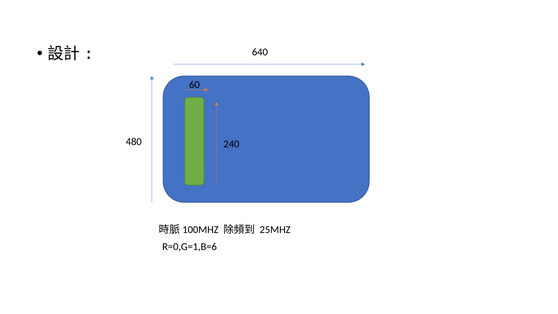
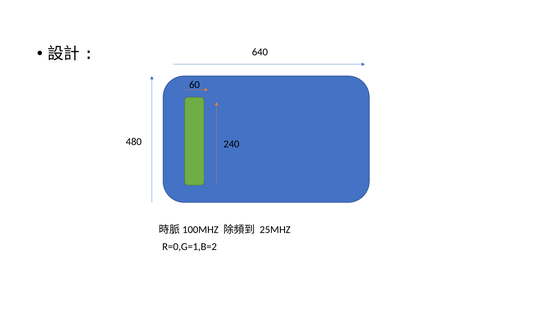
R=0,G=1,B=6: R=0,G=1,B=6 -> R=0,G=1,B=2 (190, 246)
